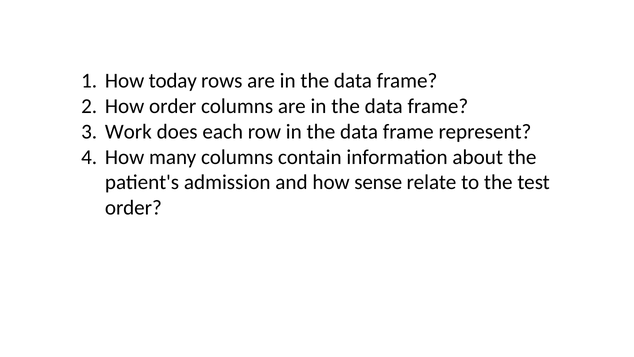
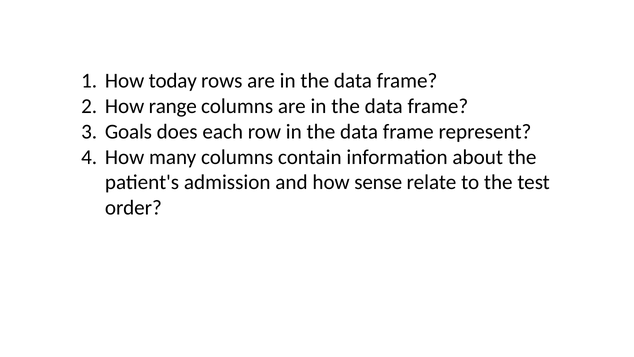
How order: order -> range (173, 106)
Work: Work -> Goals (128, 132)
